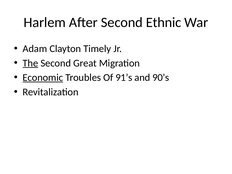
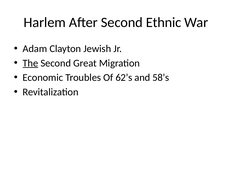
Timely: Timely -> Jewish (97, 49)
Economic underline: present -> none (43, 78)
91’s: 91’s -> 62’s (124, 78)
90’s: 90’s -> 58’s (161, 78)
